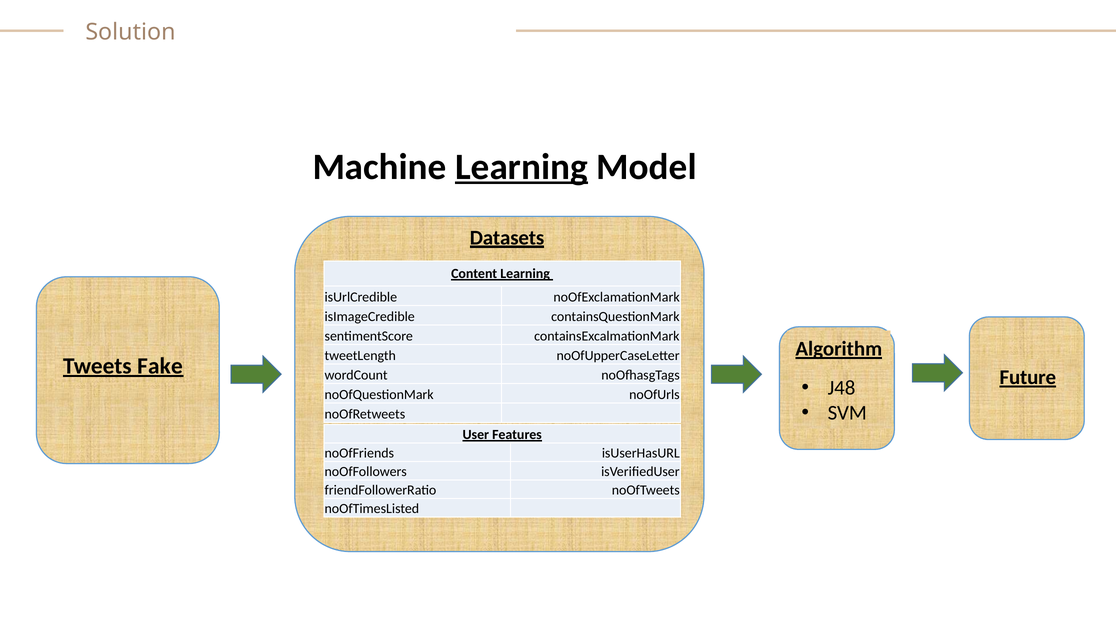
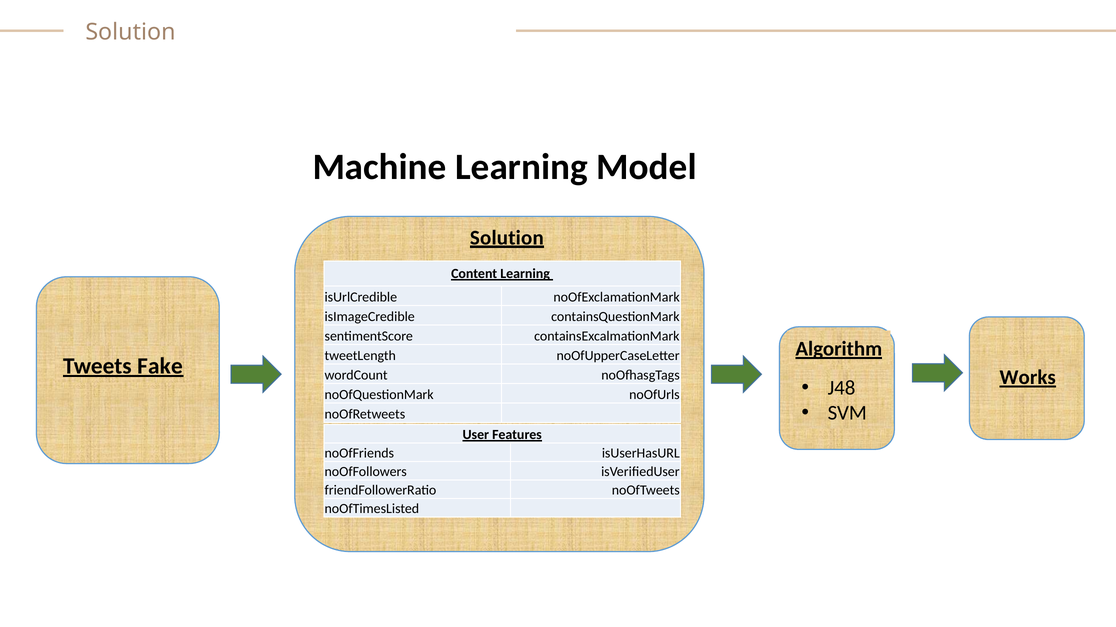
Learning underline: present -> none (521, 167)
Datasets: Datasets -> Solution (507, 238)
Future: Future -> Works (1028, 378)
